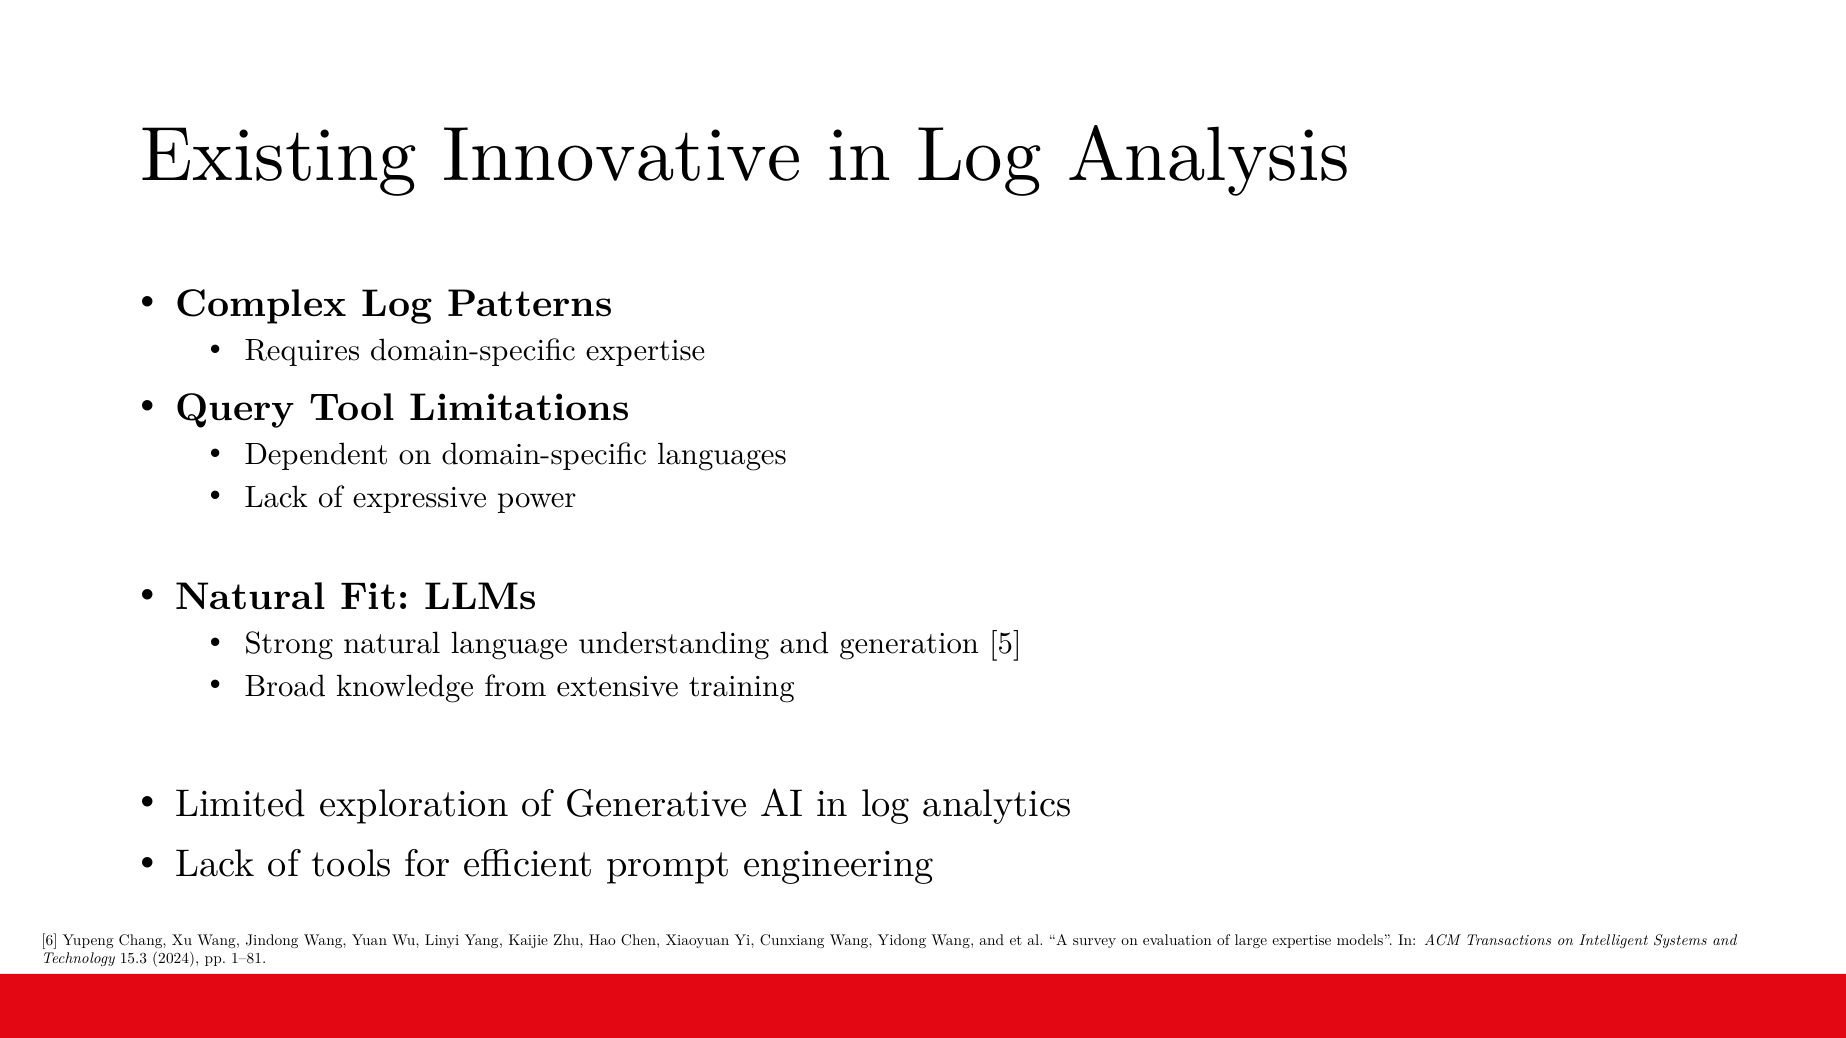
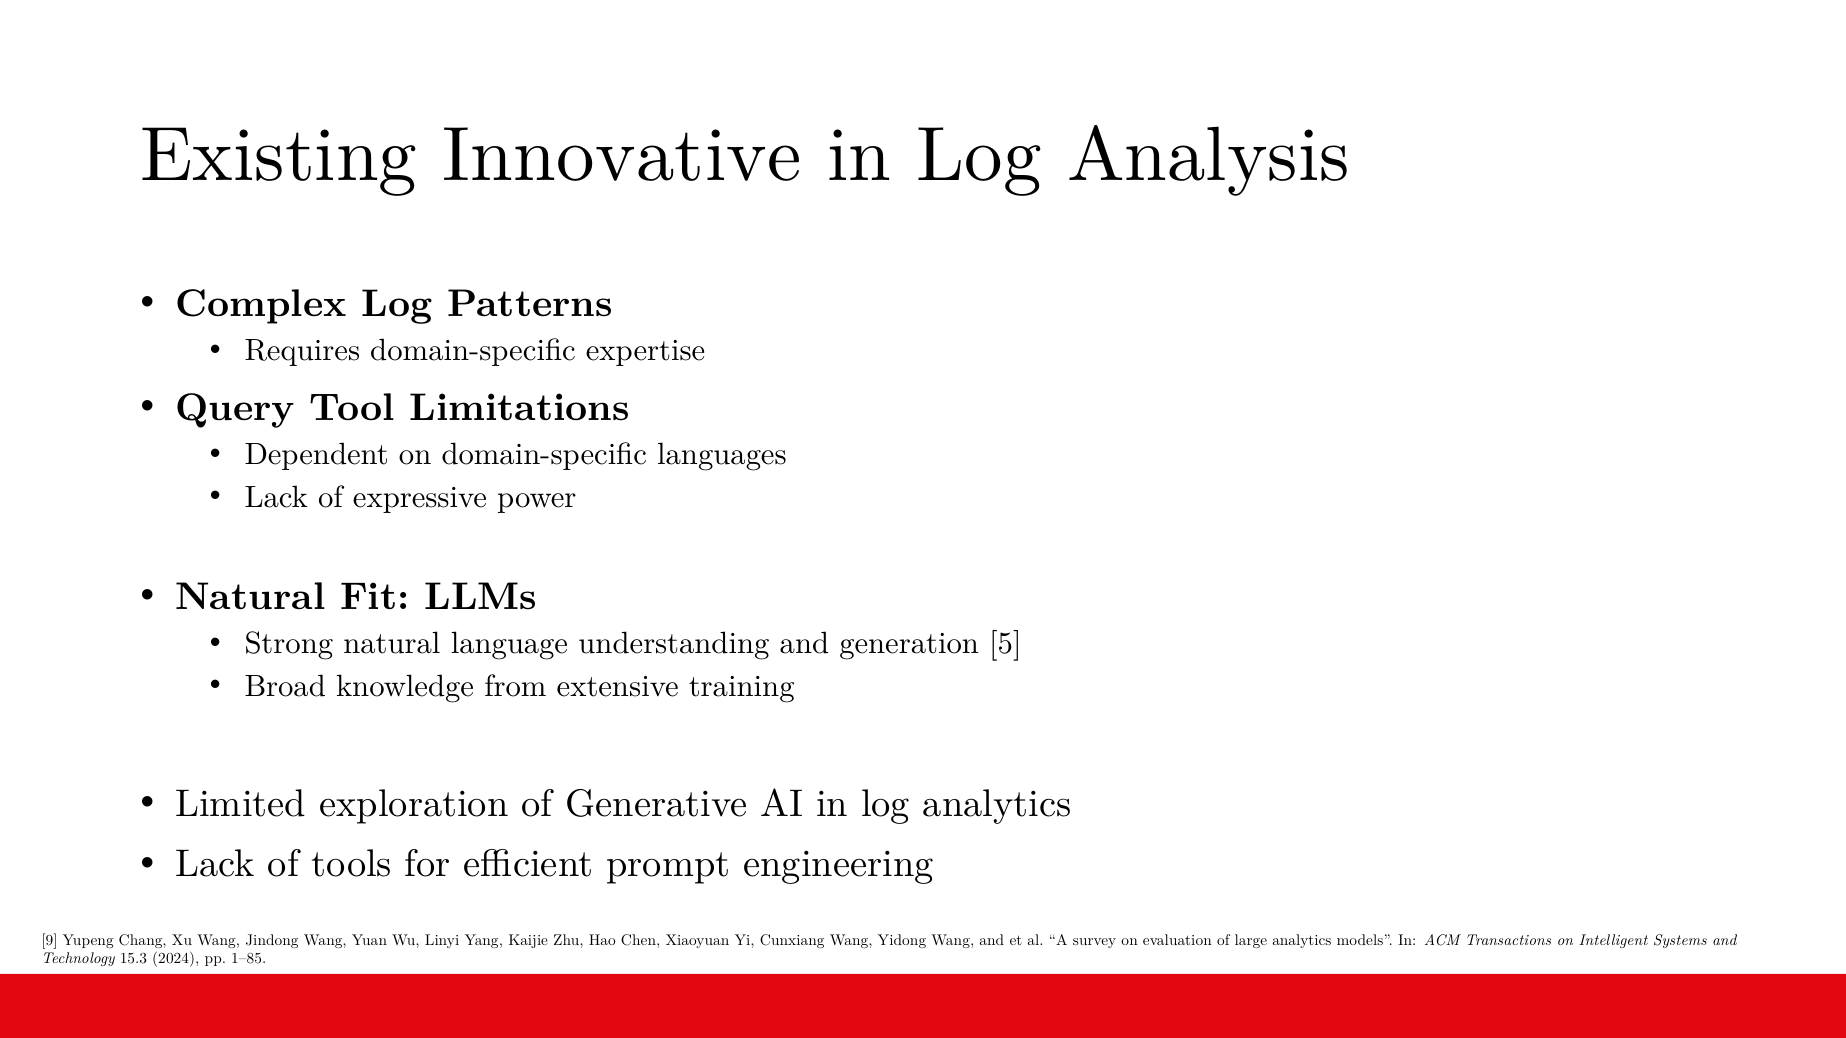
6: 6 -> 9 (49, 941)
large expertise: expertise -> analytics (1302, 941)
1–81: 1–81 -> 1–85 (249, 959)
